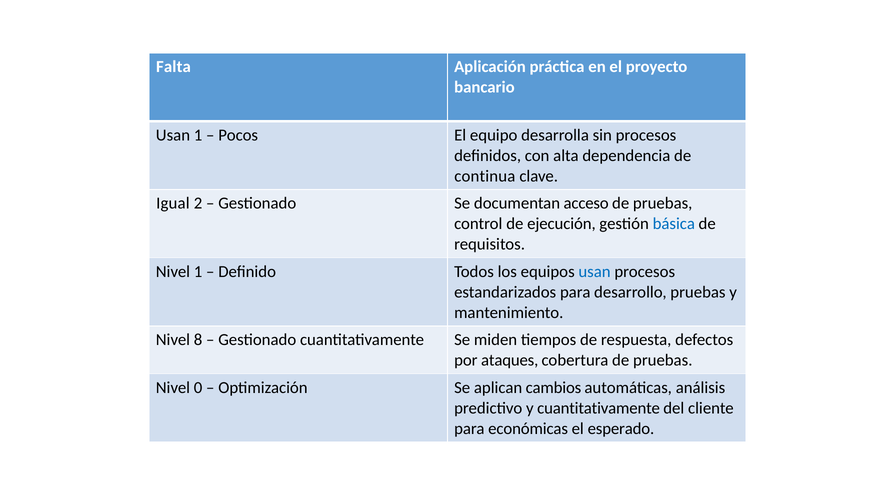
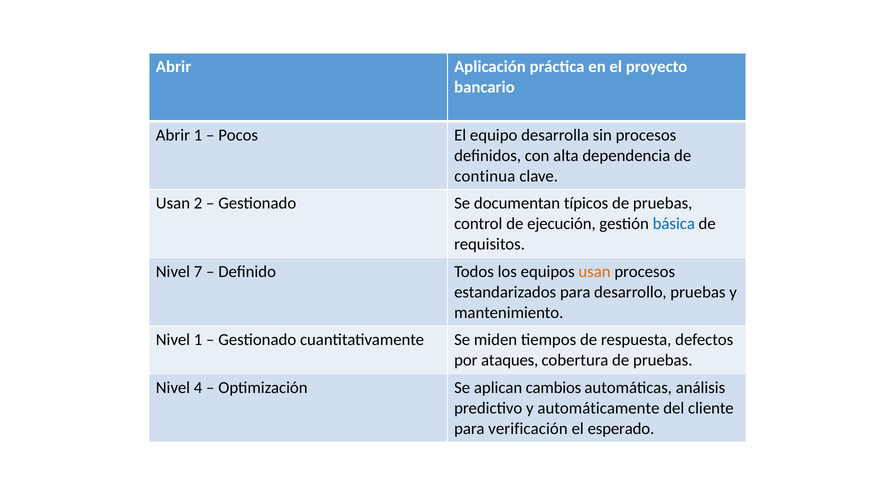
Falta: Falta -> Abrir (174, 67)
Usan: Usan -> Abrir (173, 135)
Igual: Igual -> Usan (173, 203)
acceso: acceso -> típicos (586, 203)
Nivel 1: 1 -> 7 (198, 271)
usan colour: blue -> orange (595, 271)
Nivel 8: 8 -> 1 (198, 339)
0: 0 -> 4 (198, 387)
y cuantitativamente: cuantitativamente -> automáticamente (598, 408)
económicas: económicas -> verificación (528, 428)
